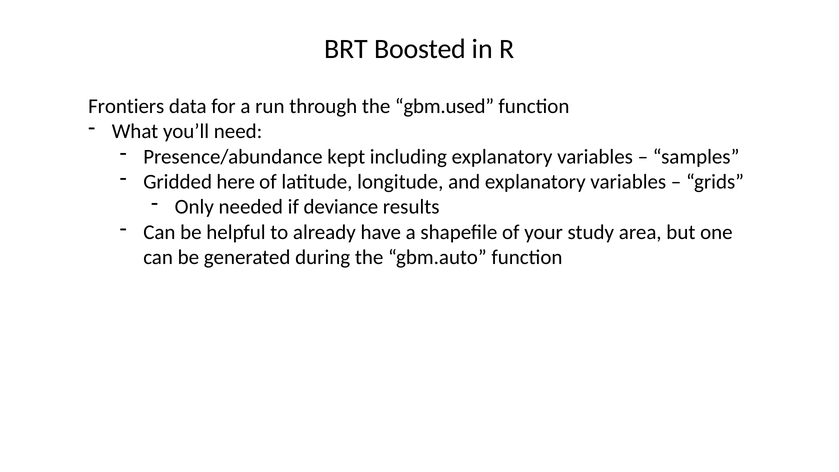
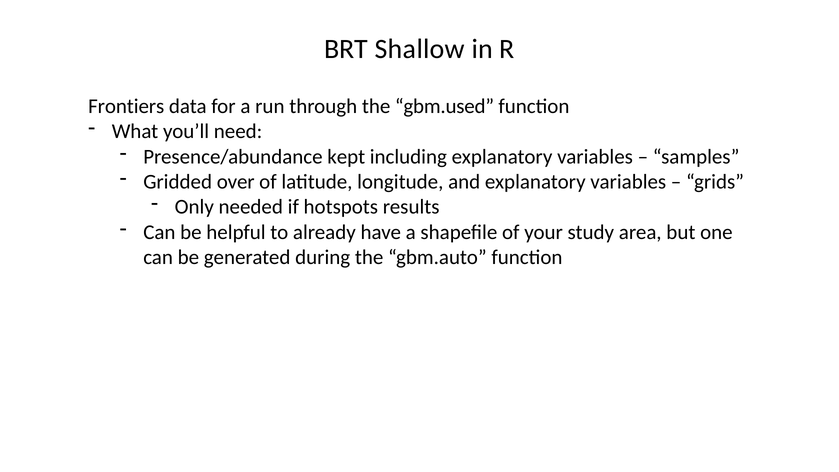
Boosted: Boosted -> Shallow (420, 49)
here: here -> over (236, 182)
deviance: deviance -> hotspots (341, 207)
